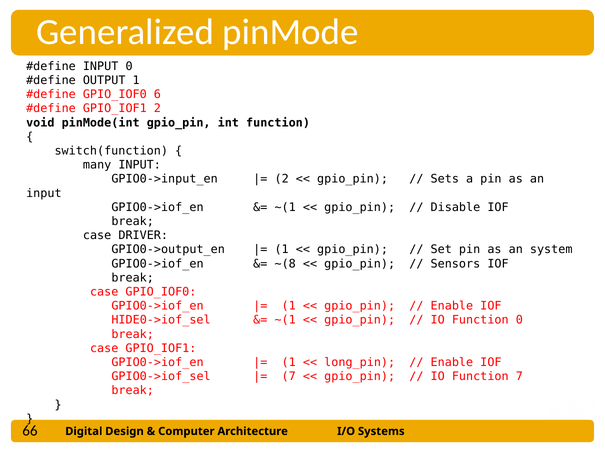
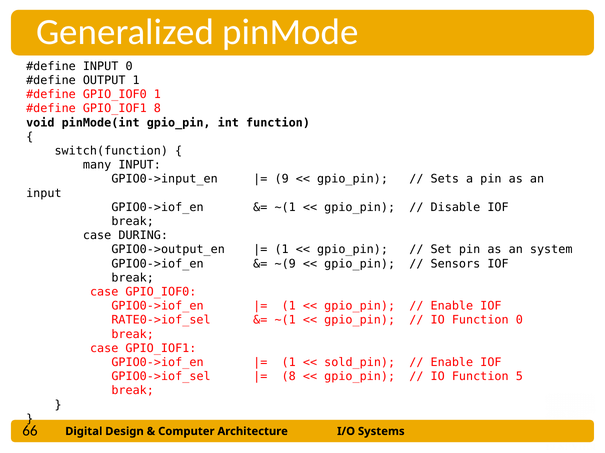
GPIO_IOF0 6: 6 -> 1 (157, 95)
GPIO_IOF1 2: 2 -> 8 (157, 109)
2: 2 -> 9 (282, 179)
DRIVER: DRIVER -> DURING (143, 236)
~(8: ~(8 -> ~(9 (285, 264)
HIDE0->iof_sel: HIDE0->iof_sel -> RATE0->iof_sel (161, 321)
long_pin: long_pin -> sold_pin (360, 363)
7: 7 -> 8 (289, 377)
Function 7: 7 -> 5 (519, 377)
